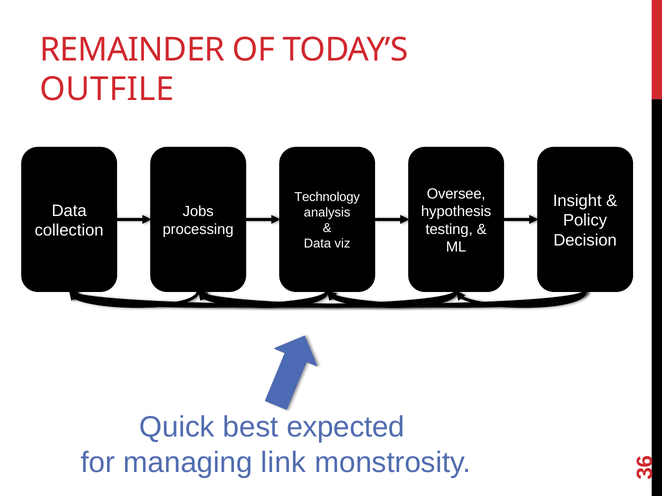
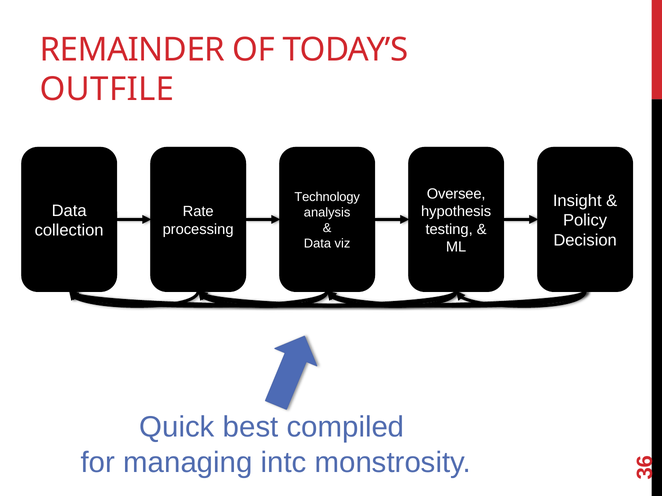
Jobs: Jobs -> Rate (198, 212)
expected: expected -> compiled (345, 427)
link: link -> intc (284, 463)
